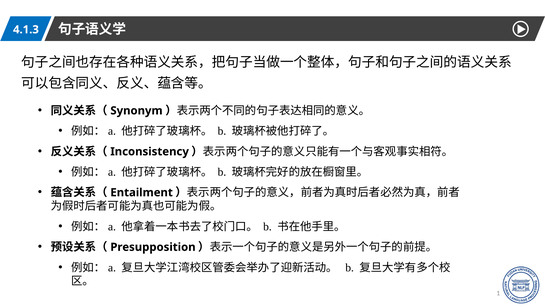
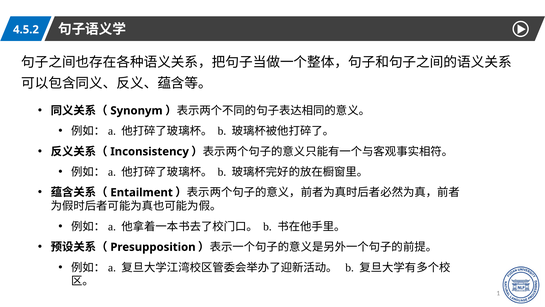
4.1.3: 4.1.3 -> 4.5.2 (26, 30)
